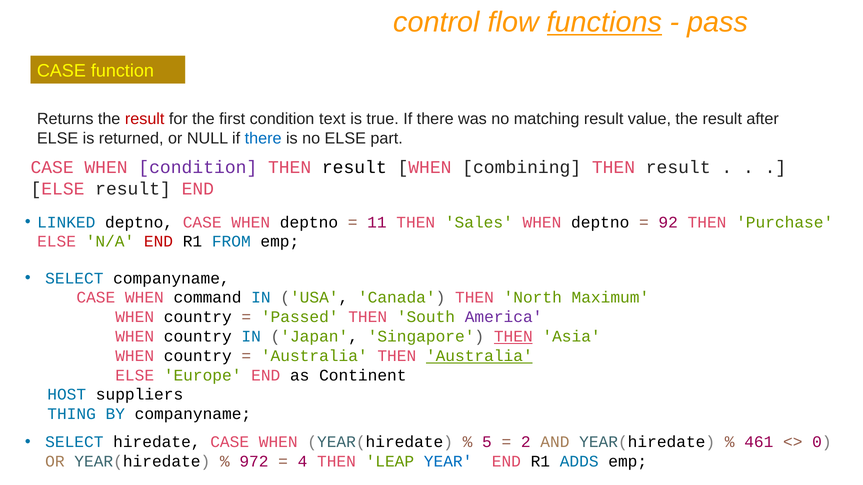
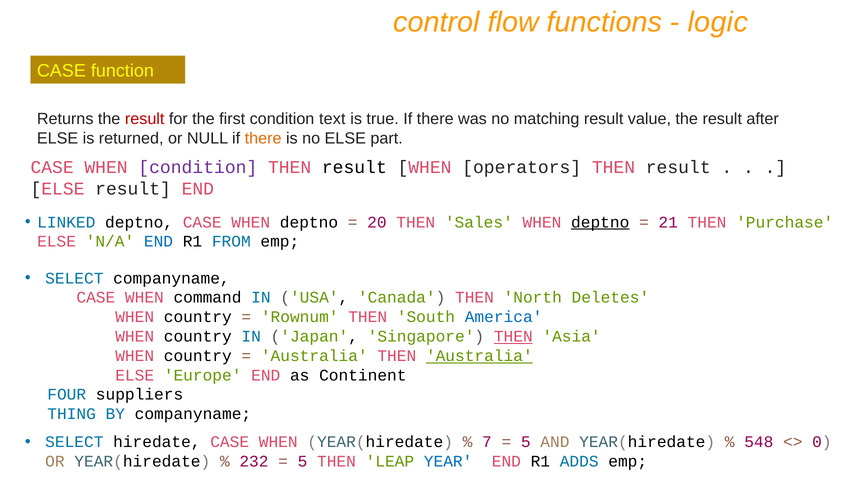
functions underline: present -> none (604, 22)
pass: pass -> logic (718, 22)
there colour: blue -> orange (263, 139)
combining: combining -> operators (522, 167)
11: 11 -> 20 (377, 222)
deptno underline: none -> present (600, 222)
92: 92 -> 21 (668, 222)
END colour: red -> blue (158, 242)
Maximum: Maximum -> Deletes (610, 298)
Passed: Passed -> Rownum (300, 317)
America colour: purple -> blue (504, 317)
HOST: HOST -> FOUR (67, 395)
5: 5 -> 7 (487, 442)
2: 2 -> 5 (526, 442)
461: 461 -> 548 (759, 442)
972: 972 -> 232 (254, 462)
4: 4 -> 5 (303, 462)
